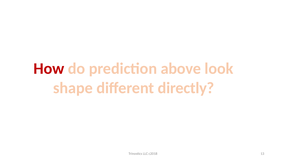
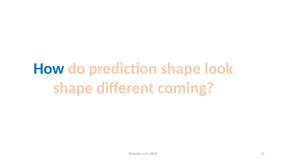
How colour: red -> blue (49, 69)
prediction above: above -> shape (181, 69)
directly: directly -> coming (186, 88)
